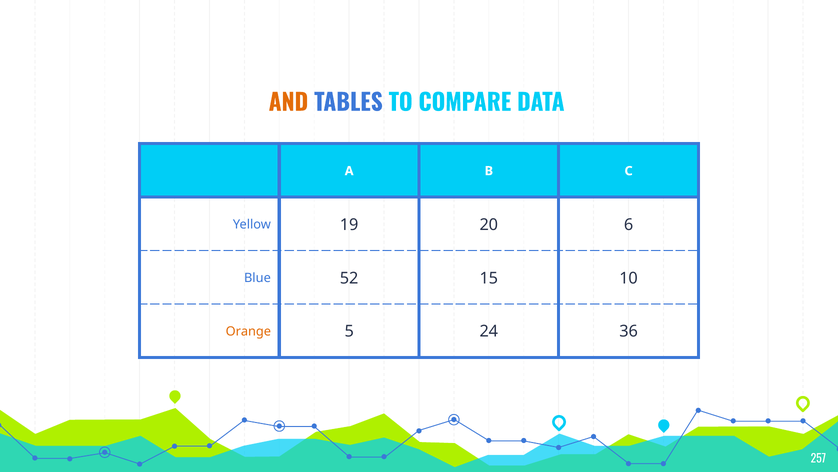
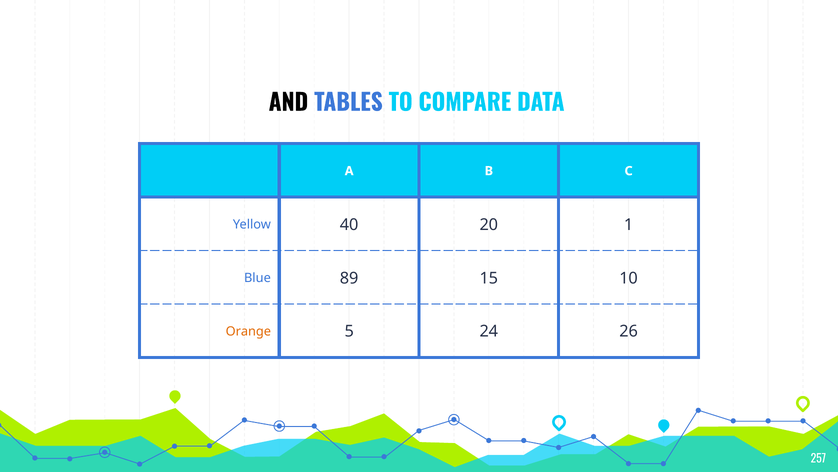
AND colour: orange -> black (288, 103)
19: 19 -> 40 (349, 224)
6: 6 -> 1 (629, 224)
52: 52 -> 89 (349, 278)
36: 36 -> 26 (629, 331)
